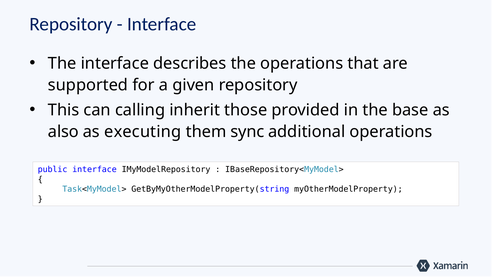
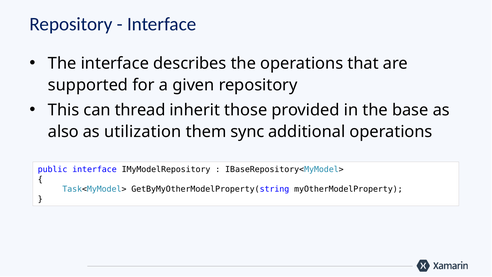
calling: calling -> thread (140, 110)
executing: executing -> utilization (143, 131)
